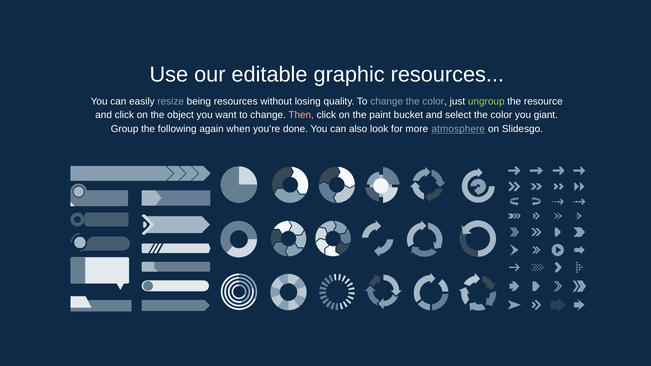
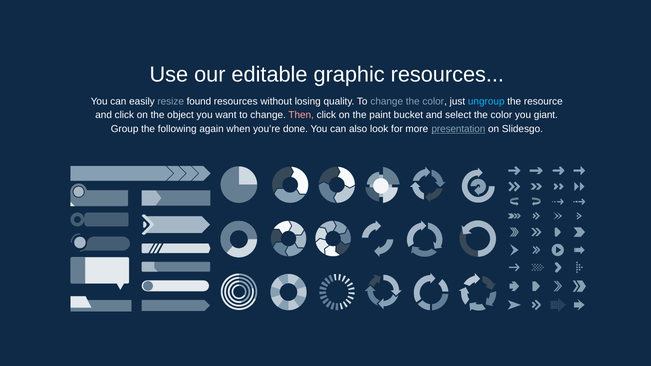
being: being -> found (199, 101)
ungroup colour: light green -> light blue (486, 101)
atmosphere: atmosphere -> presentation (458, 129)
